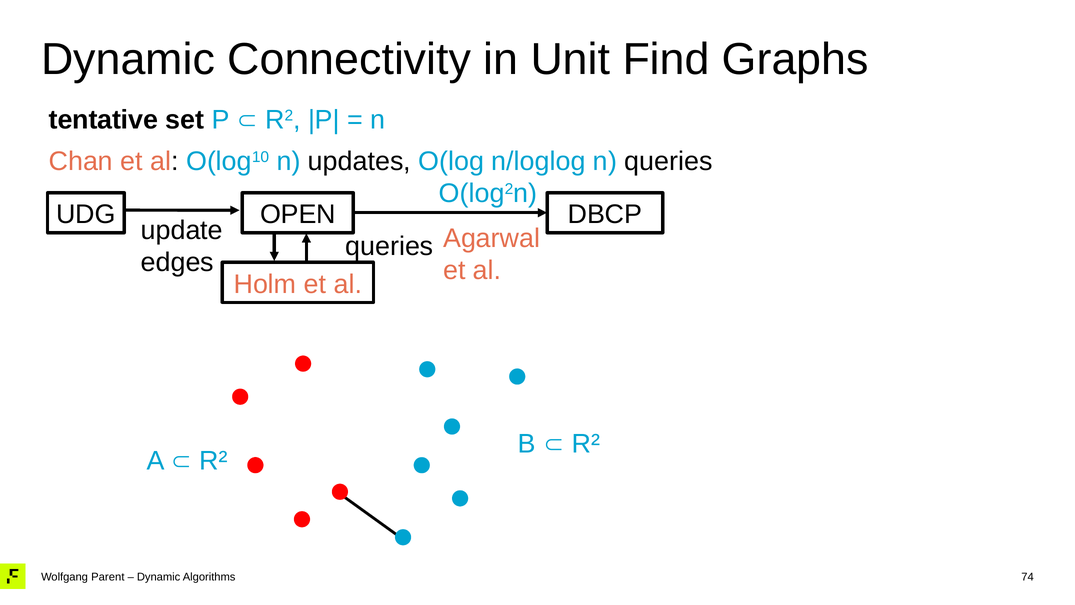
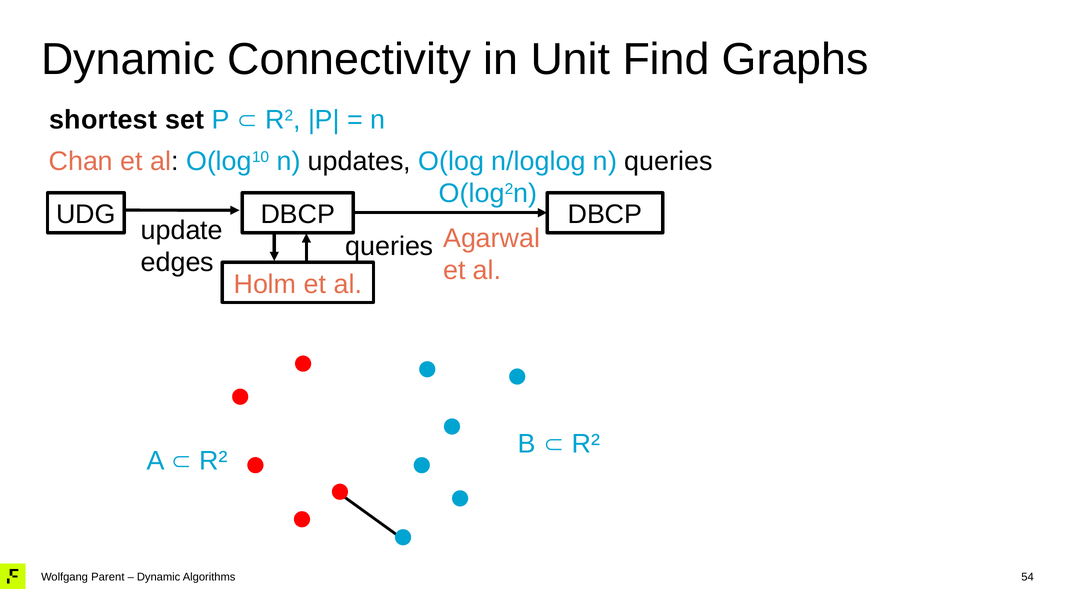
tentative: tentative -> shortest (103, 120)
UDG OPEN: OPEN -> DBCP (298, 214)
74: 74 -> 54 (1028, 577)
